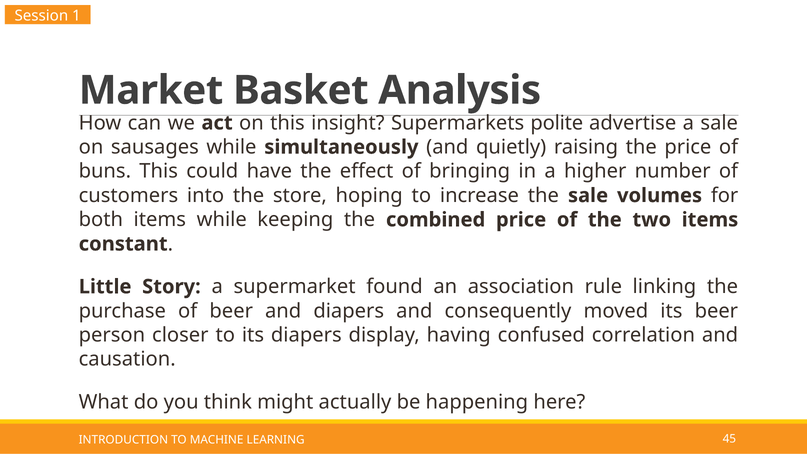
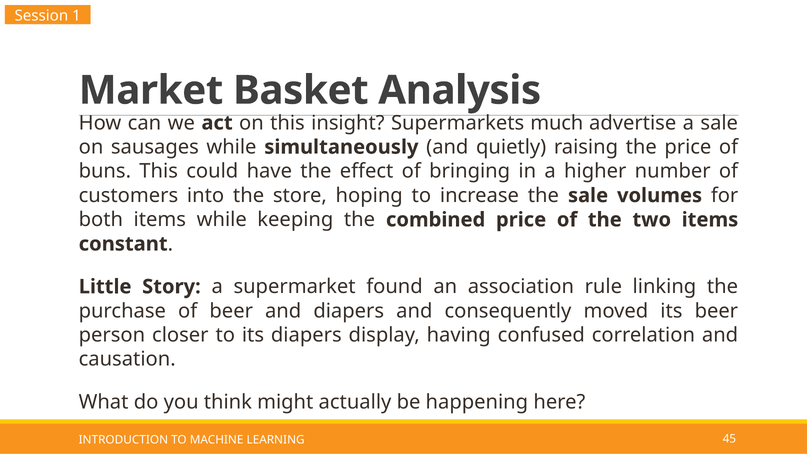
polite: polite -> much (557, 123)
